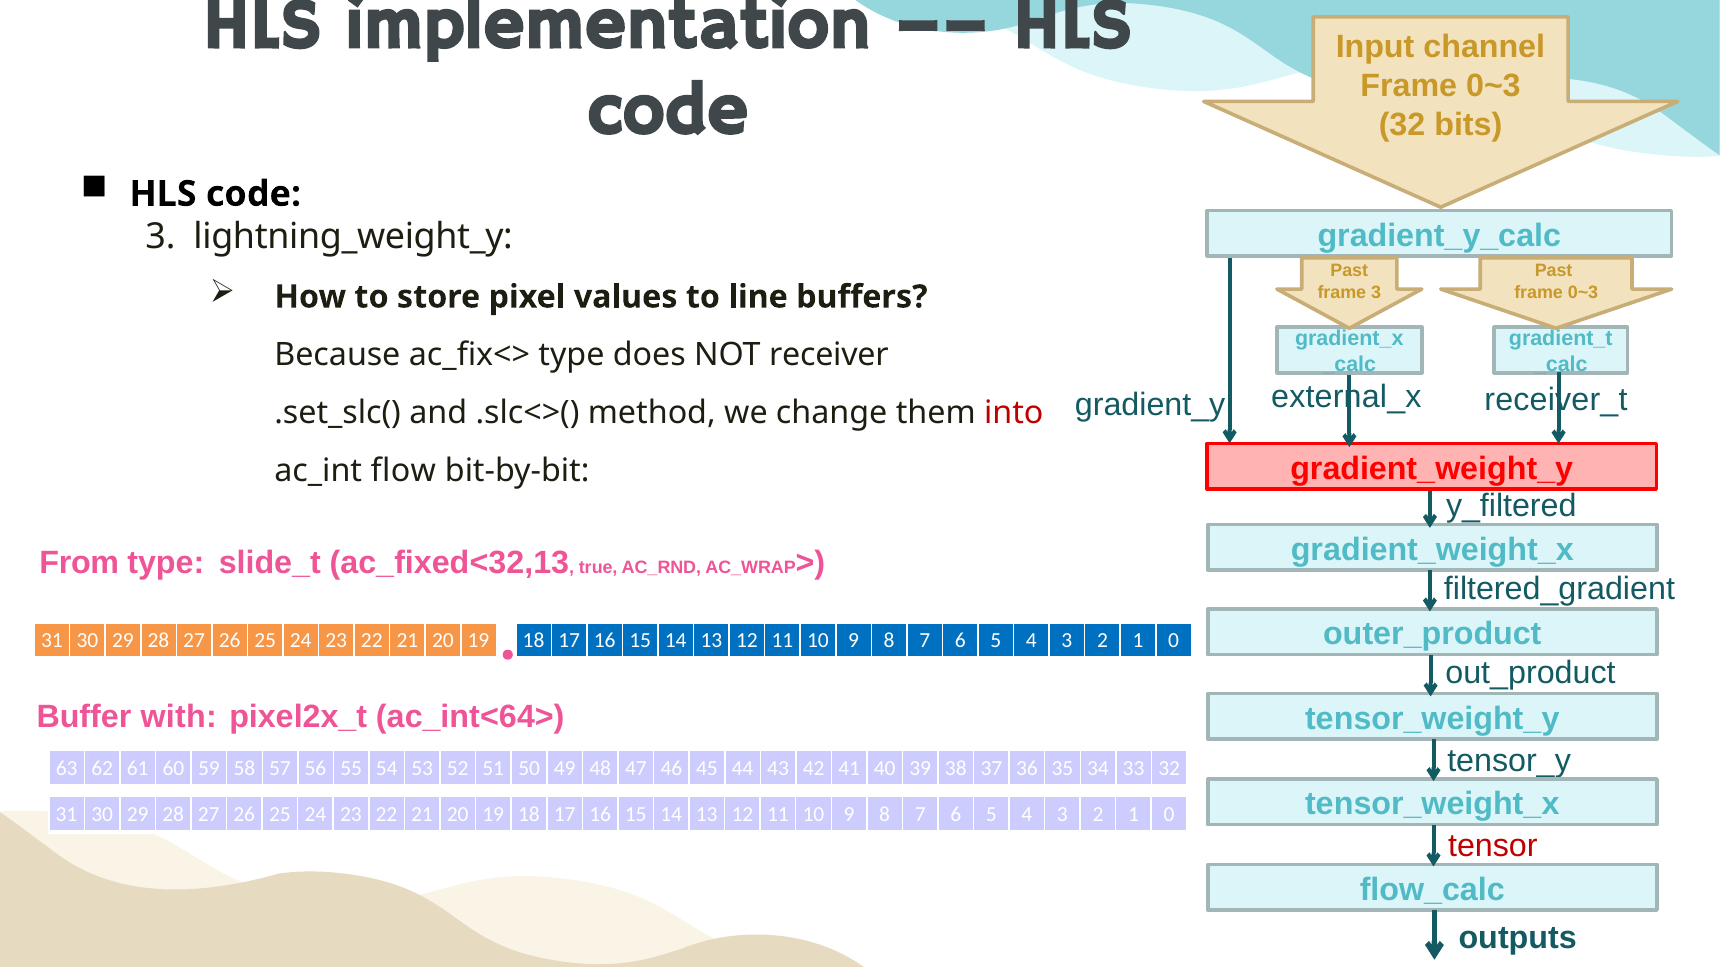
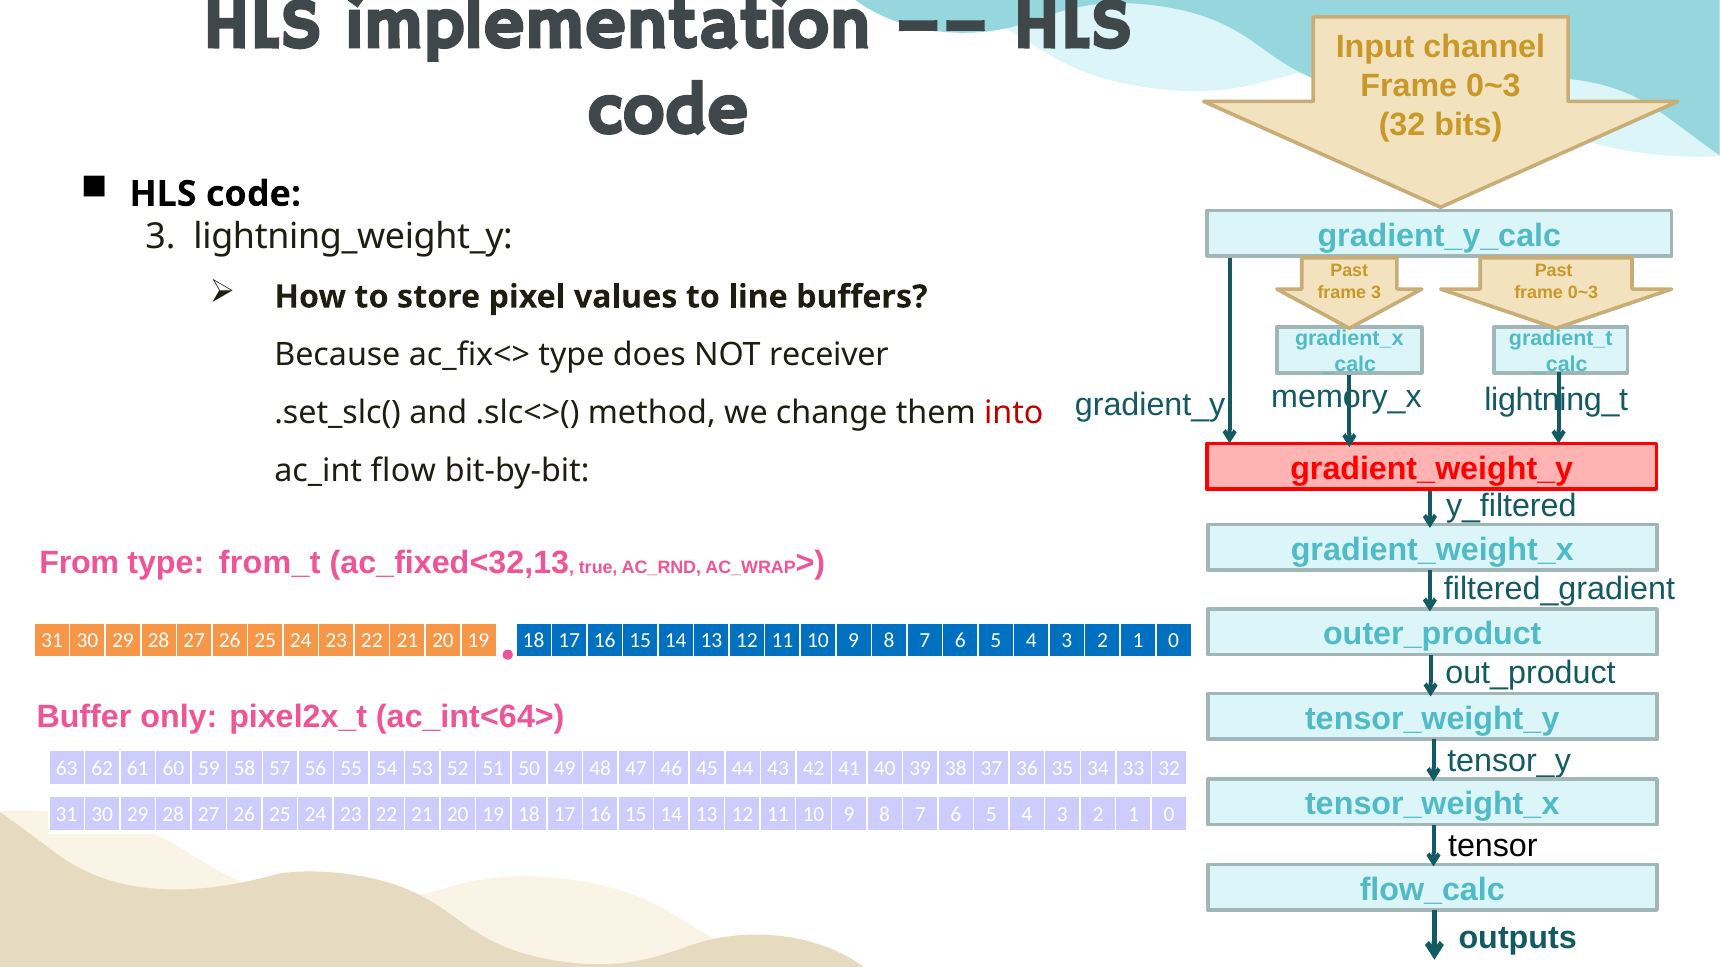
external_x: external_x -> memory_x (1346, 397)
receiver_t: receiver_t -> lightning_t (1556, 400)
slide_t: slide_t -> from_t (270, 563)
with: with -> only (179, 717)
tensor colour: red -> black (1493, 846)
